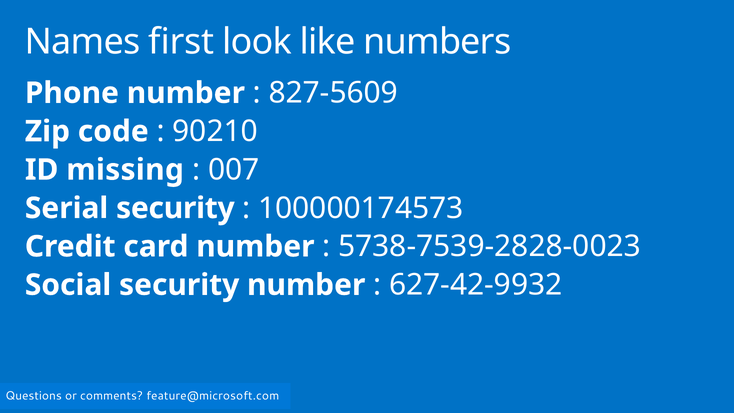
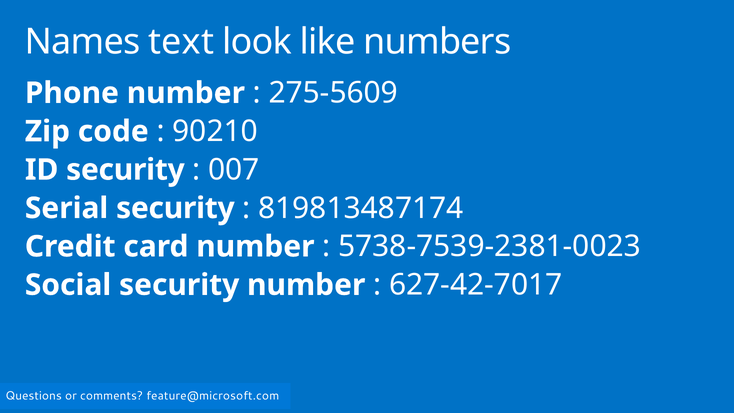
first: first -> text (181, 42)
827-5609: 827-5609 -> 275-5609 (333, 93)
ID missing: missing -> security (125, 170)
100000174573: 100000174573 -> 819813487174 (361, 208)
5738-7539-2828-0023: 5738-7539-2828-0023 -> 5738-7539-2381-0023 (490, 246)
627-42-9932: 627-42-9932 -> 627-42-7017 (476, 285)
